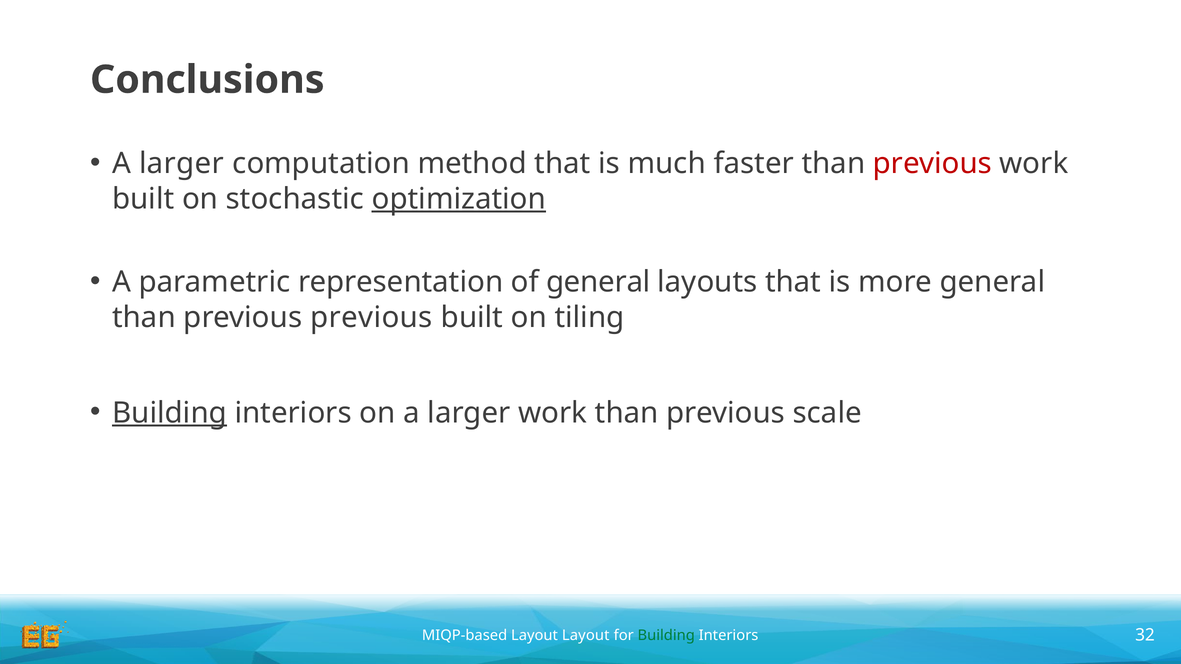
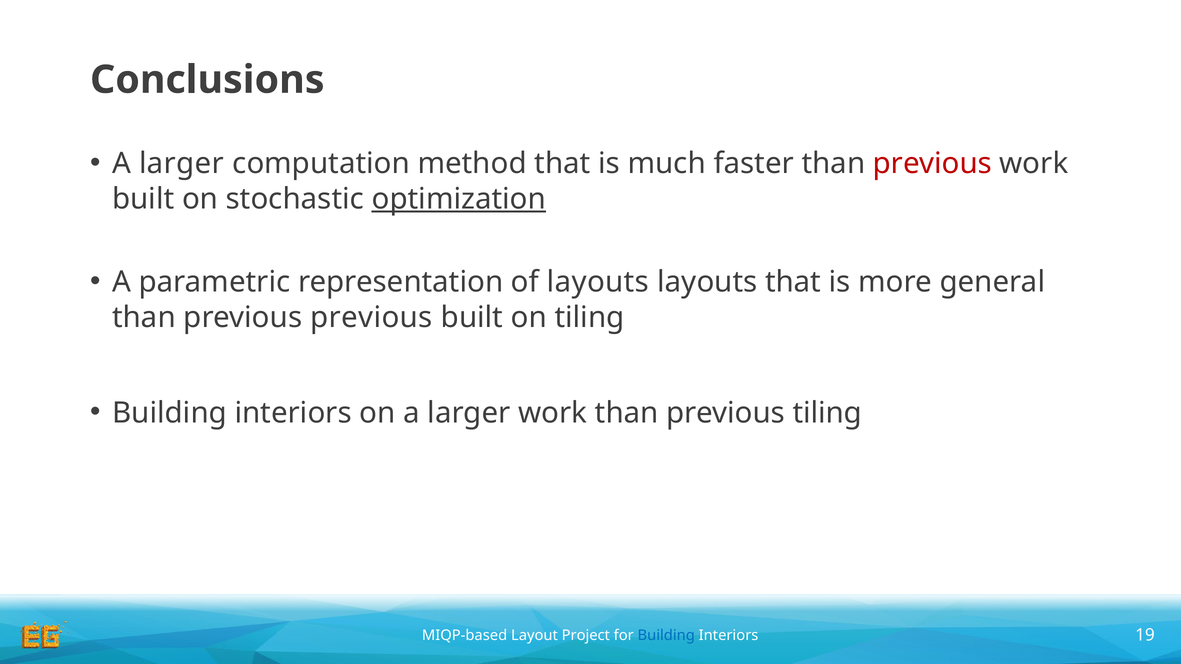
of general: general -> layouts (598, 282)
Building underline: present -> none (170, 413)
previous scale: scale -> tiling (827, 413)
Layout Layout: Layout -> Project (586, 636)
Building colour: green -> blue (666, 636)
32: 32 -> 19 (1145, 636)
